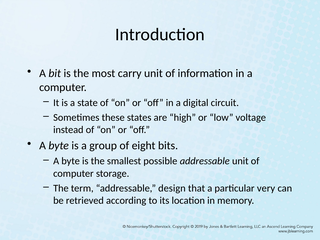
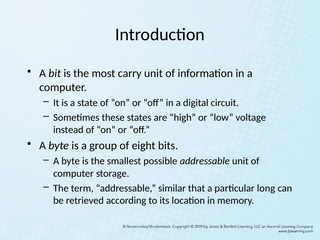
design: design -> similar (172, 188)
very: very -> long (266, 188)
